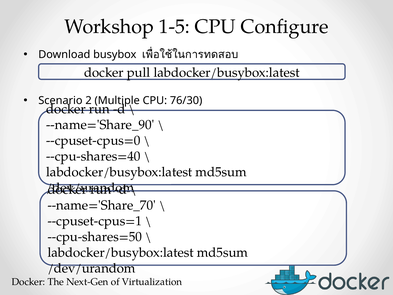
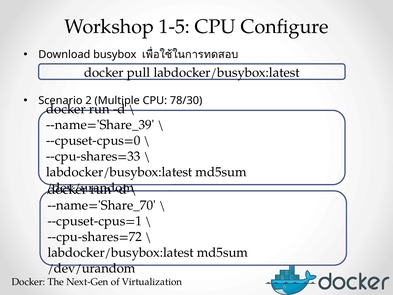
76/30: 76/30 -> 78/30 (186, 100)
--name='Share_90: --name='Share_90 -> --name='Share_39 (100, 125)
--cpu-shares=40: --cpu-shares=40 -> --cpu-shares=33 (93, 156)
--cpu-shares=50: --cpu-shares=50 -> --cpu-shares=72 (95, 237)
